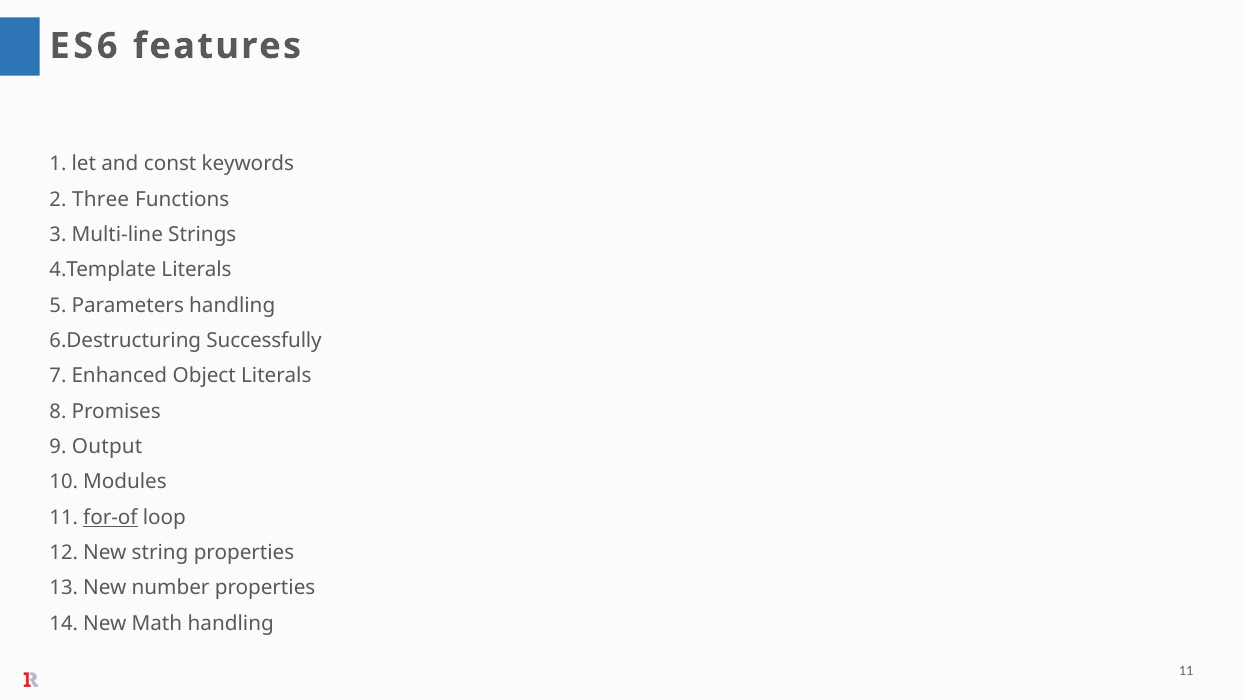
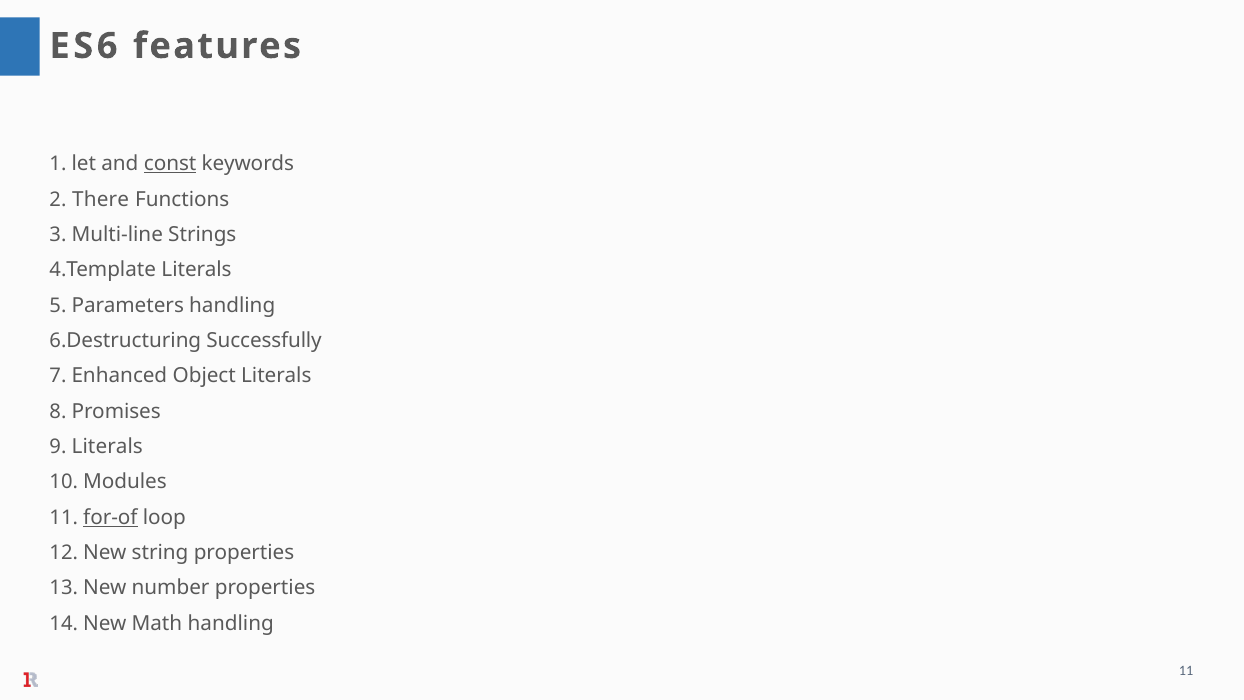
const underline: none -> present (170, 164)
Three: Three -> There (101, 199)
Output: Output -> Literals (107, 447)
